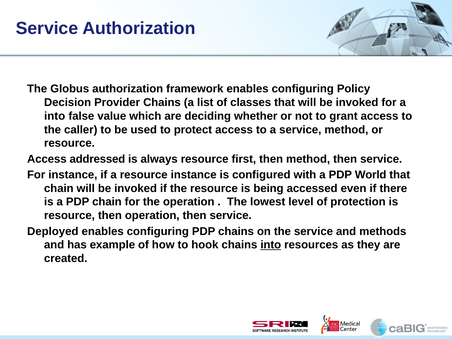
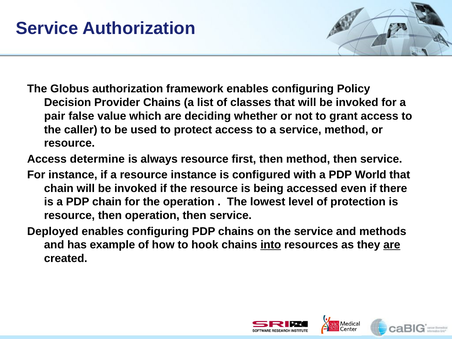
into: into -> pair (55, 116)
addressed: addressed -> determine (97, 159)
are underline: none -> present (392, 245)
